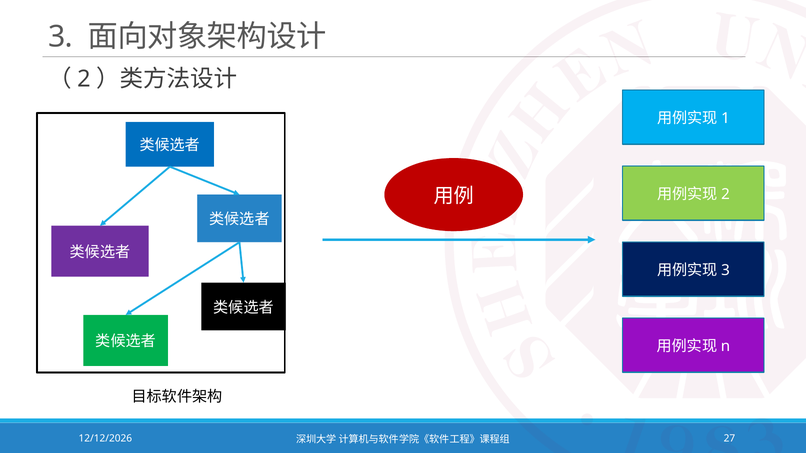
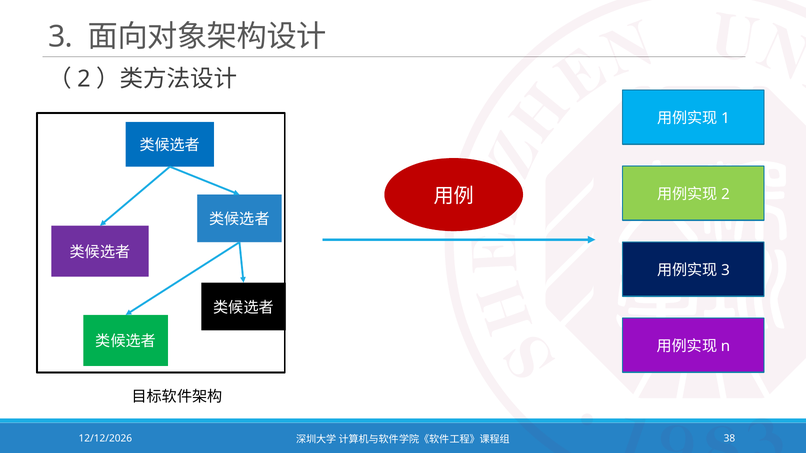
27: 27 -> 38 (729, 439)
